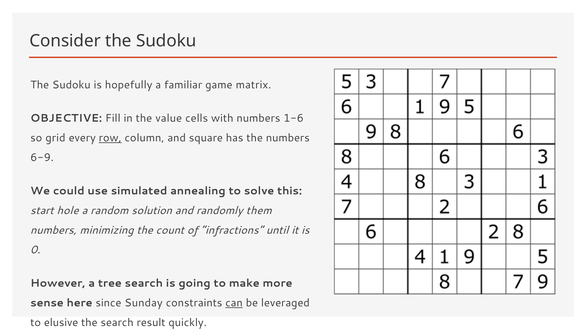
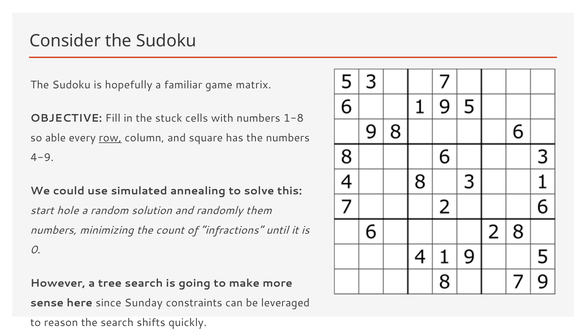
value: value -> stuck (169, 118)
1-6: 1-6 -> 1-8 (294, 118)
grid: grid -> able (56, 138)
6-9: 6-9 -> 4-9 (42, 158)
can underline: present -> none (234, 303)
elusive: elusive -> reason (61, 323)
result: result -> shifts (151, 323)
